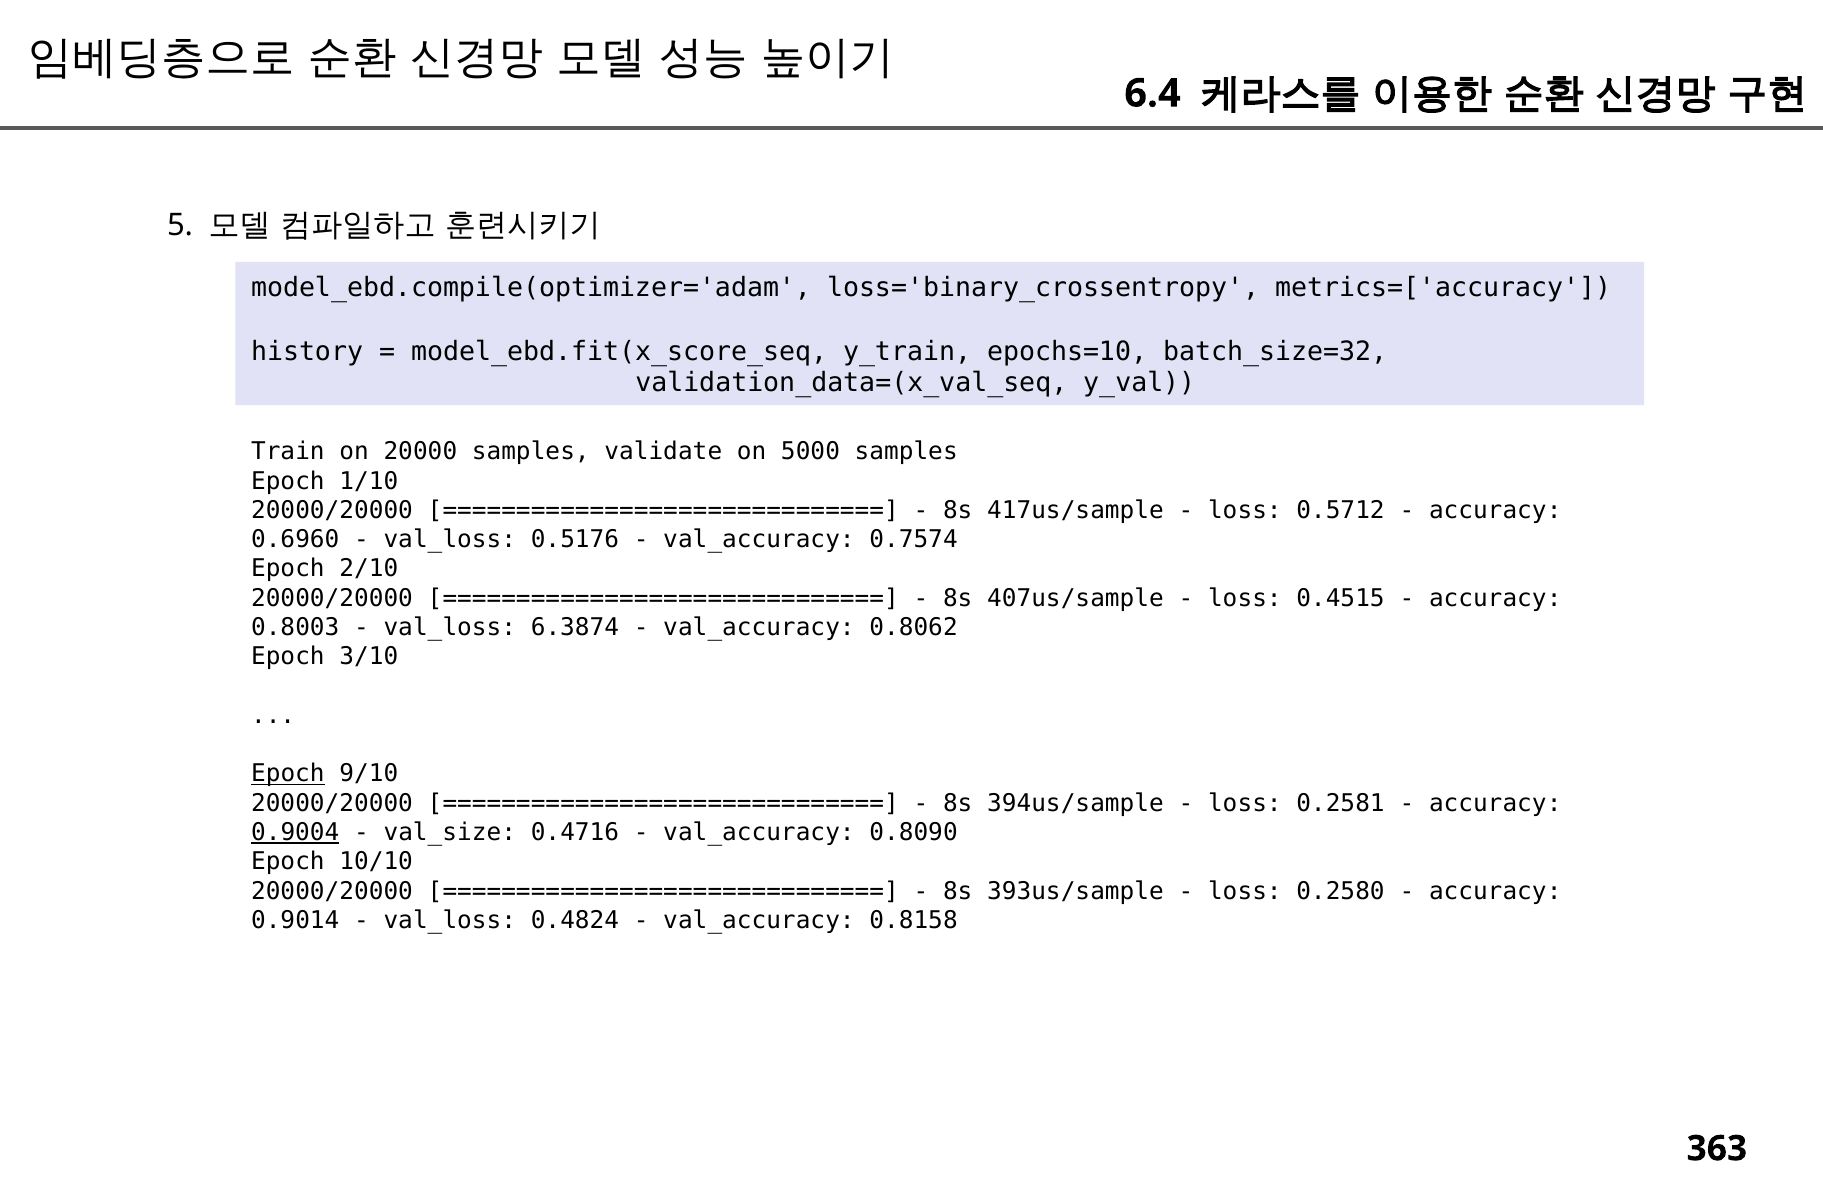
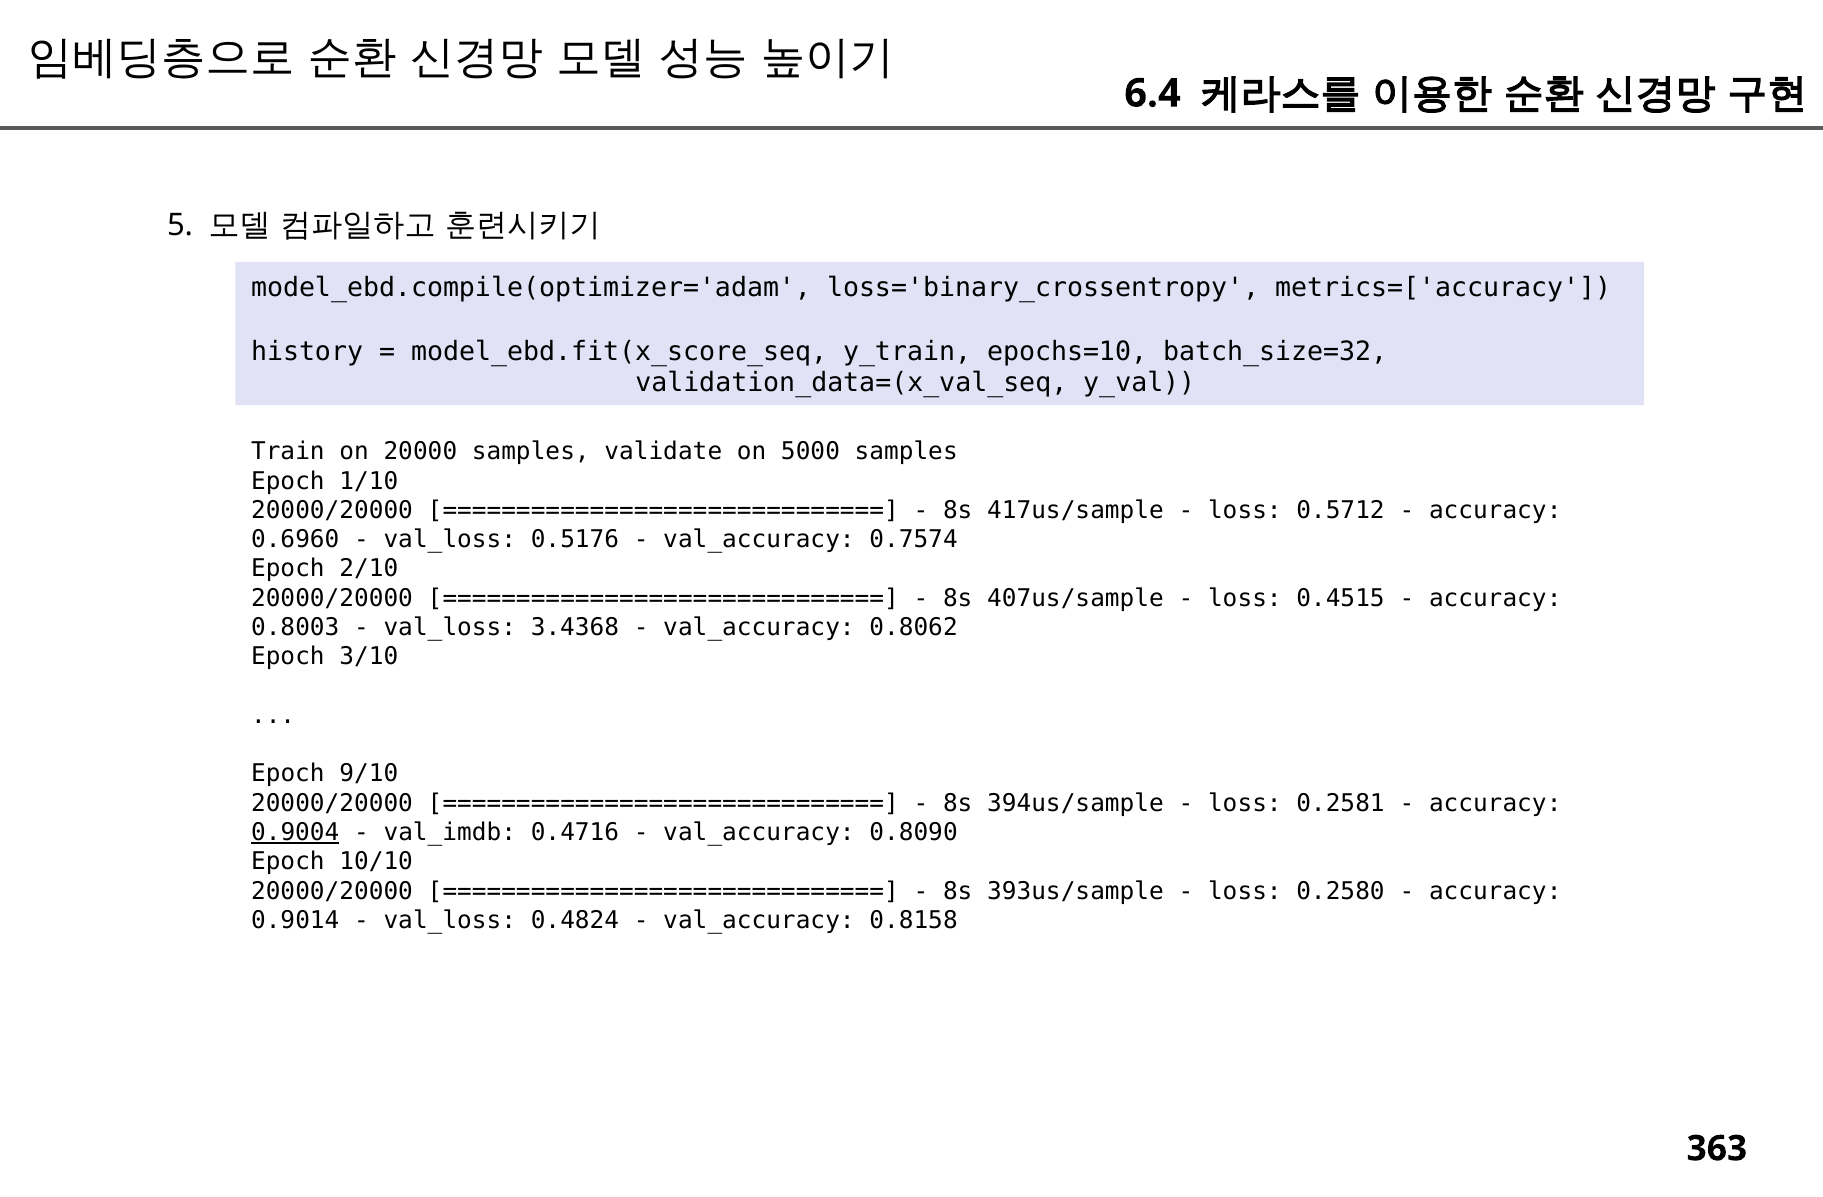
6.3874: 6.3874 -> 3.4368 (575, 628)
Epoch underline: present -> none (288, 774)
val_size: val_size -> val_imdb (450, 833)
